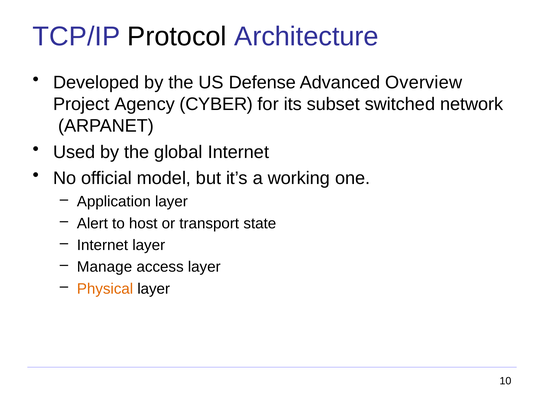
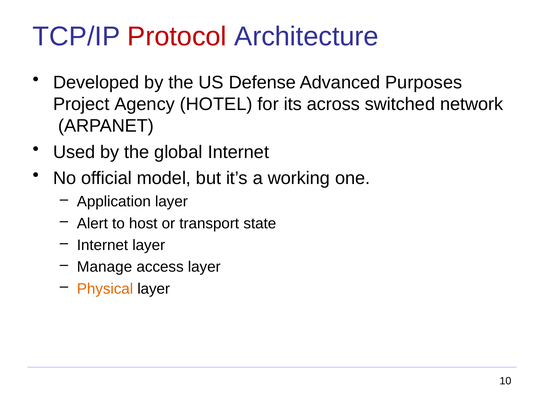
Protocol colour: black -> red (177, 37)
Overview: Overview -> Purposes (424, 82)
CYBER: CYBER -> HOTEL (216, 104)
subset: subset -> across (333, 104)
